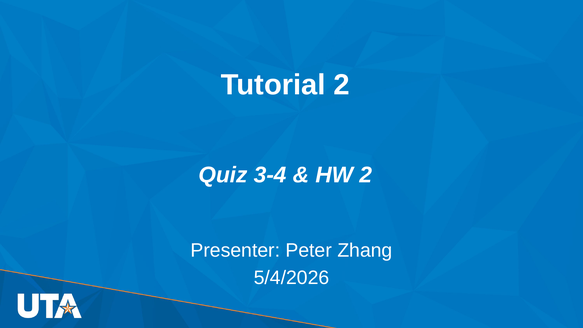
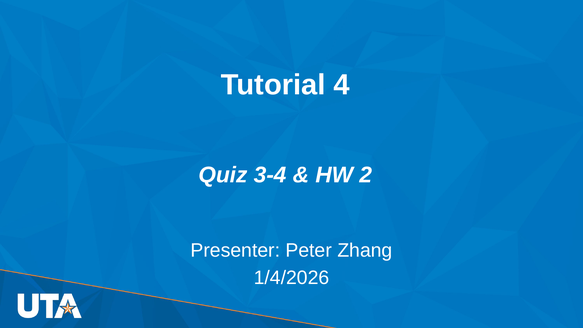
Tutorial 2: 2 -> 4 (342, 85)
5/4/2026: 5/4/2026 -> 1/4/2026 (292, 278)
